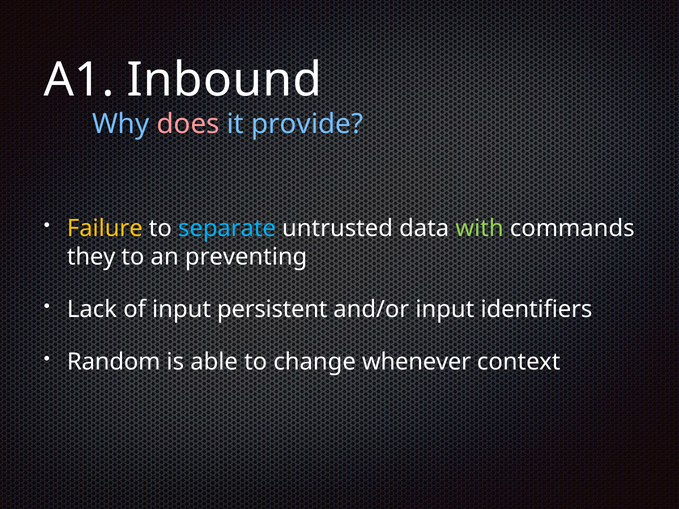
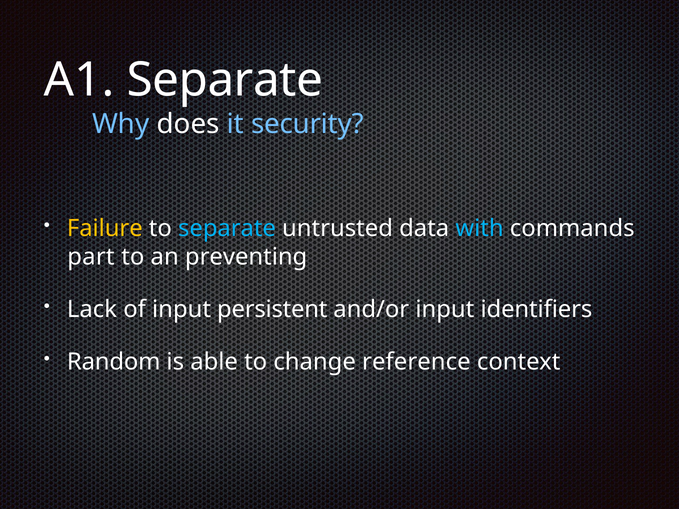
A1 Inbound: Inbound -> Separate (225, 80)
does colour: pink -> white (188, 124)
provide: provide -> security (307, 124)
with colour: light green -> light blue (480, 229)
they: they -> part (91, 257)
whenever: whenever -> reference (416, 362)
